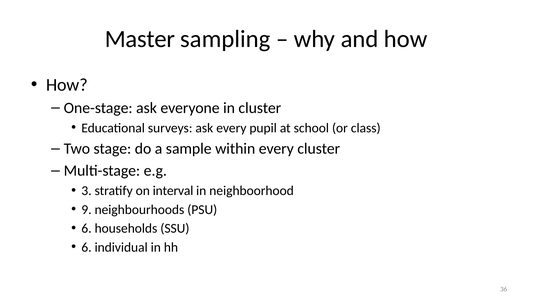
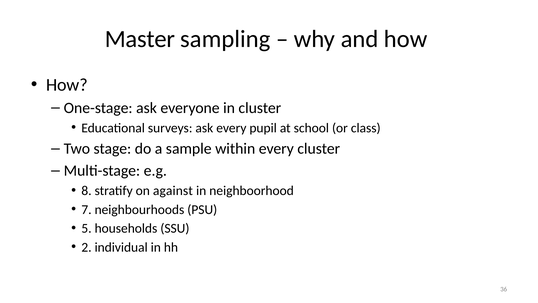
3: 3 -> 8 (86, 191)
interval: interval -> against (173, 191)
9: 9 -> 7 (86, 209)
6: 6 -> 5 (86, 228)
6: 6 -> 2 (86, 247)
